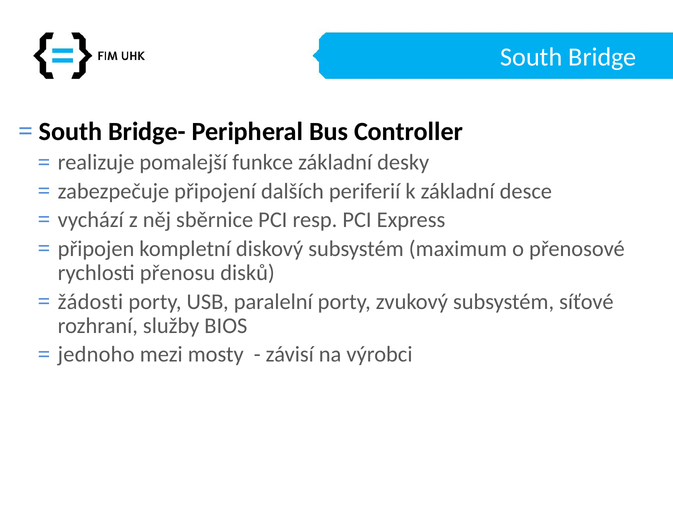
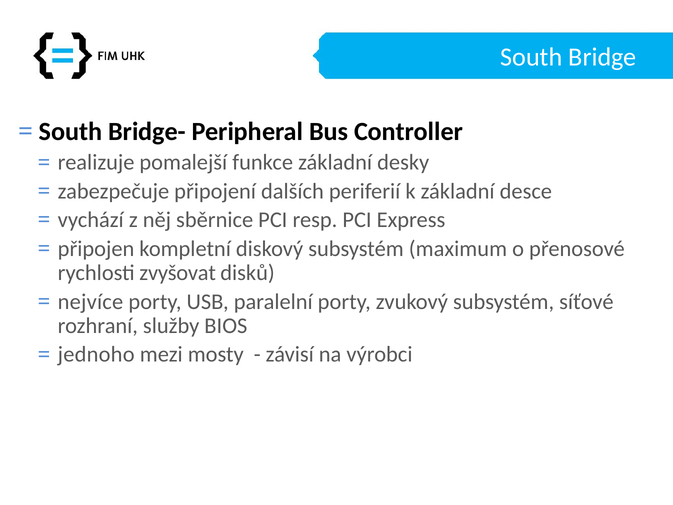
přenosu: přenosu -> zvyšovat (178, 273)
žádosti: žádosti -> nejvíce (90, 301)
